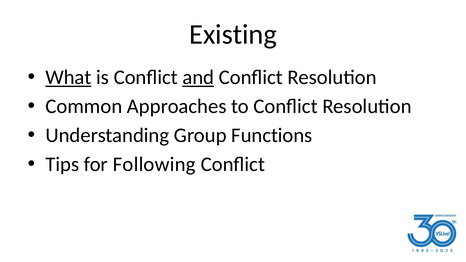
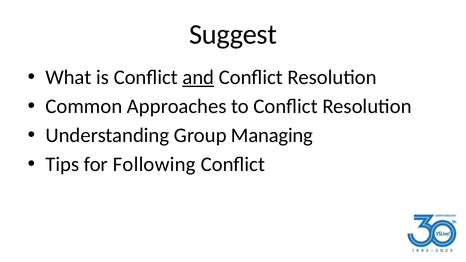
Existing: Existing -> Suggest (233, 34)
What underline: present -> none (68, 77)
Functions: Functions -> Managing (272, 135)
